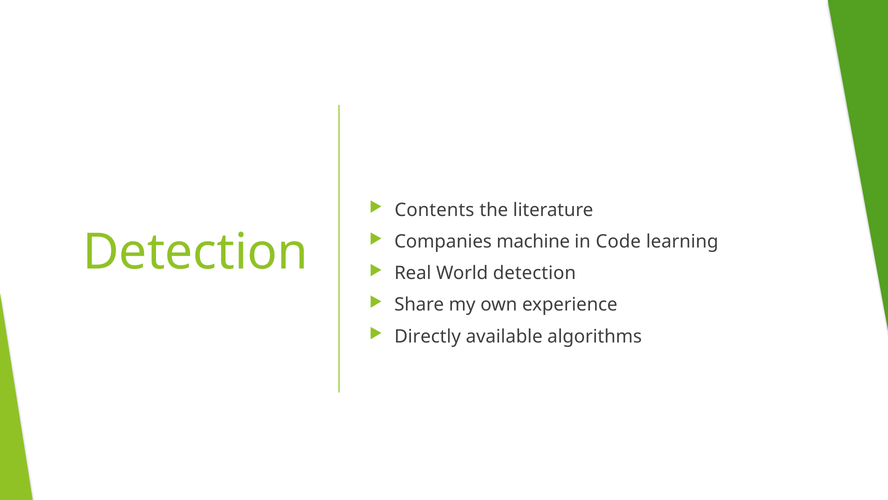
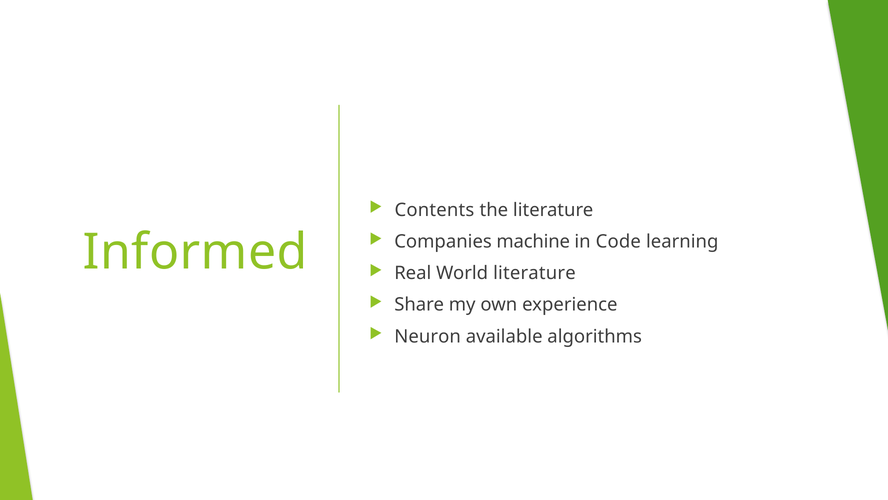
Detection: Detection -> Informed (195, 252)
World detection: detection -> literature (534, 273)
Directly: Directly -> Neuron (428, 336)
